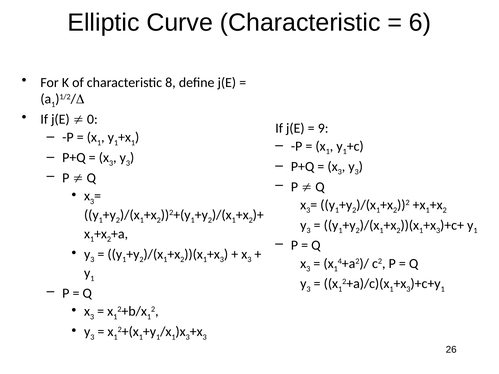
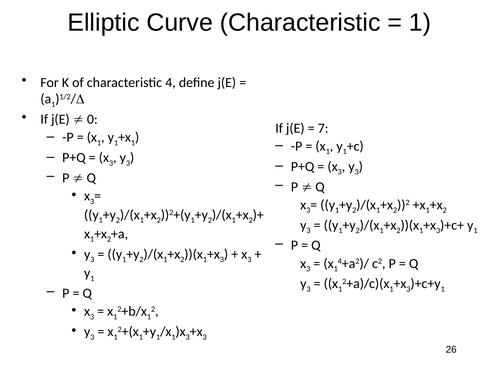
6: 6 -> 1 (420, 23)
8: 8 -> 4 (170, 82)
9: 9 -> 7 (323, 128)
